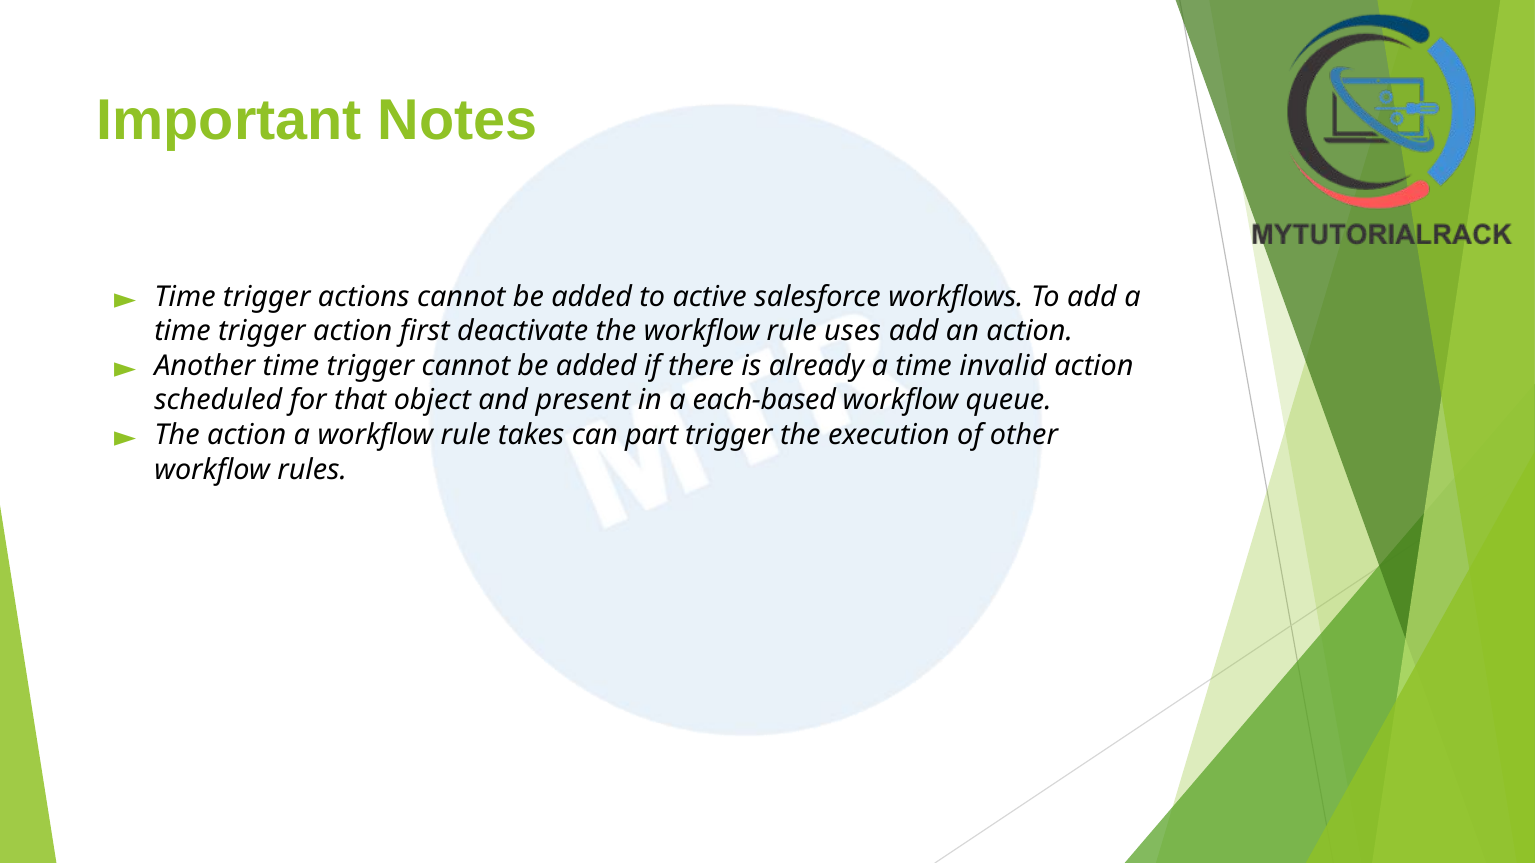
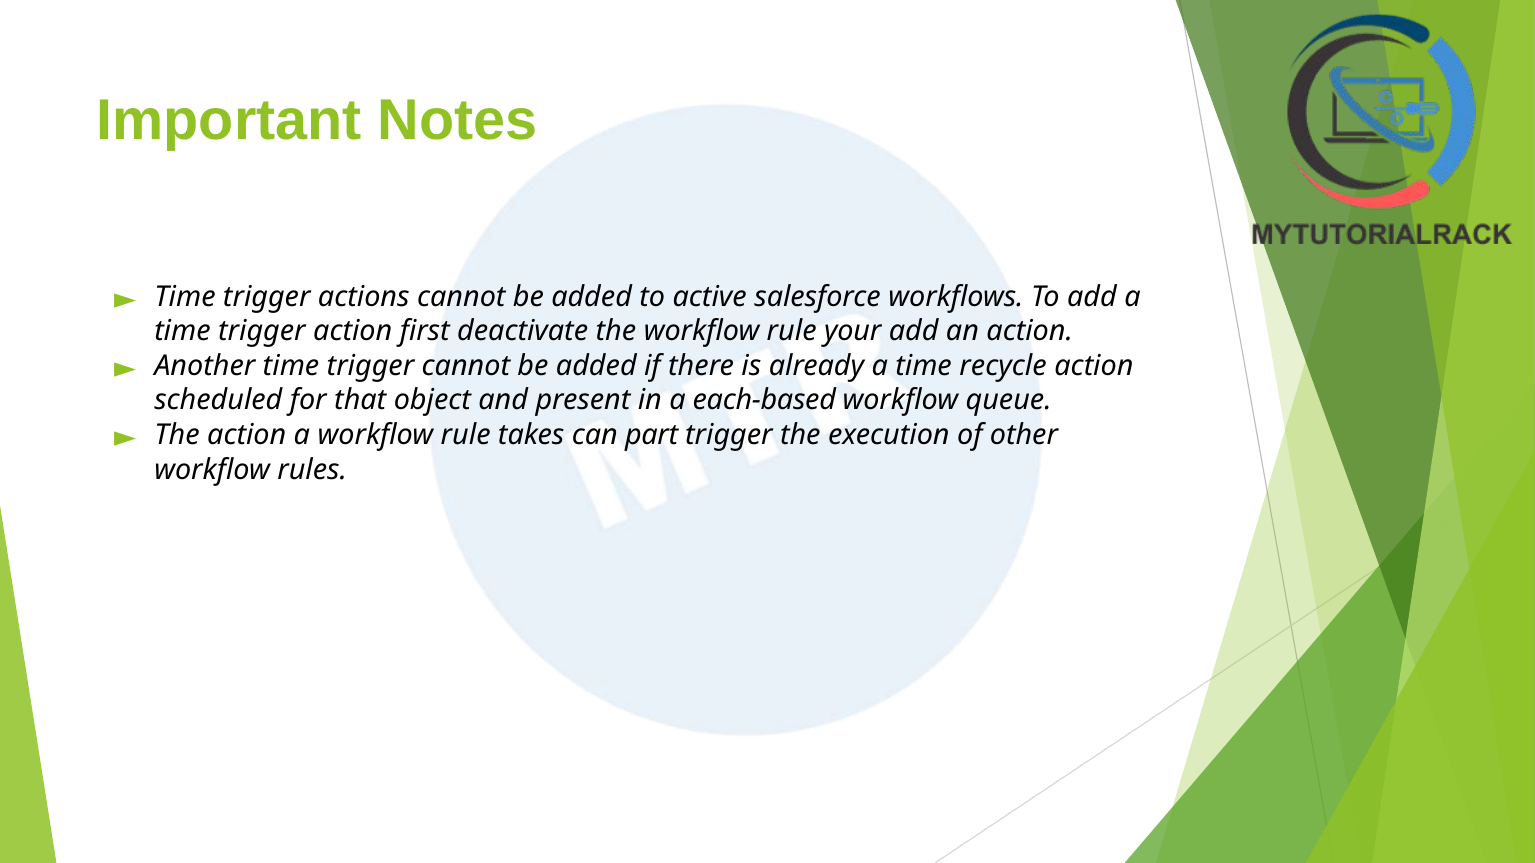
uses: uses -> your (853, 332)
invalid: invalid -> recycle (1003, 366)
